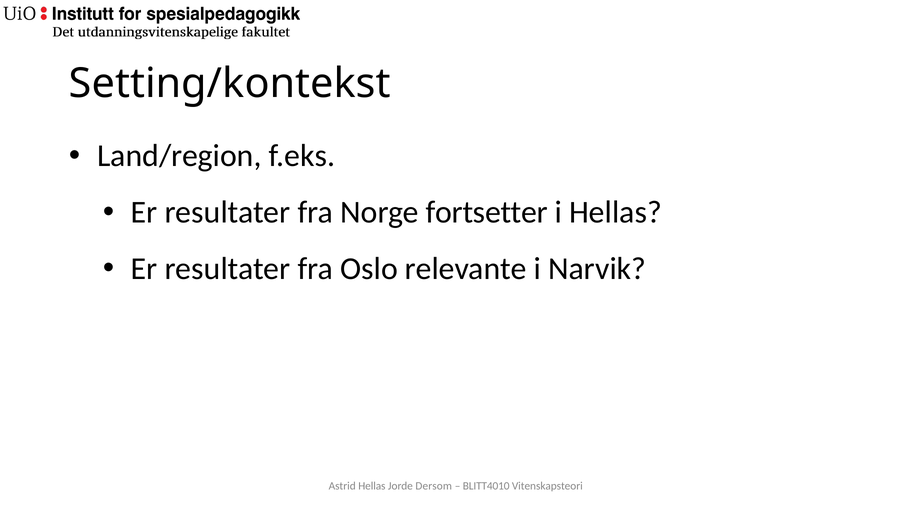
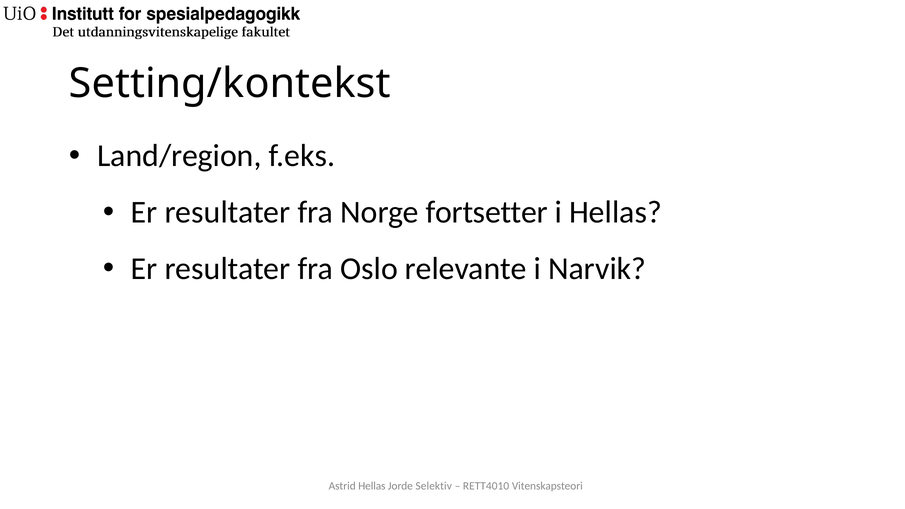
Dersom: Dersom -> Selektiv (434, 486)
BLITT4010: BLITT4010 -> RETT4010 (486, 486)
